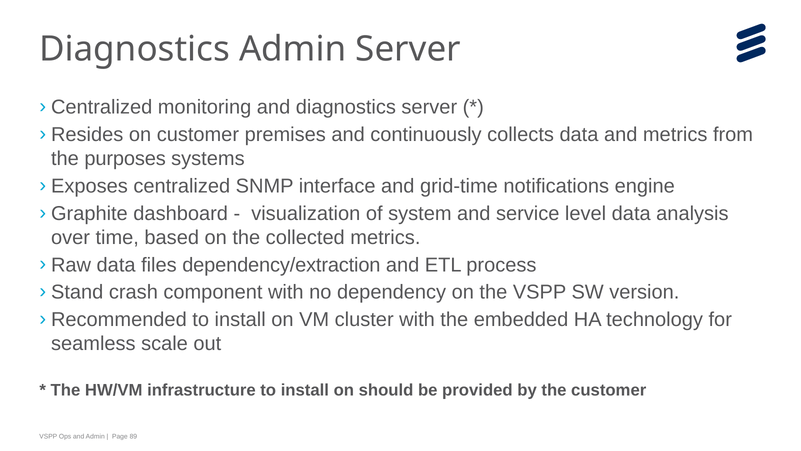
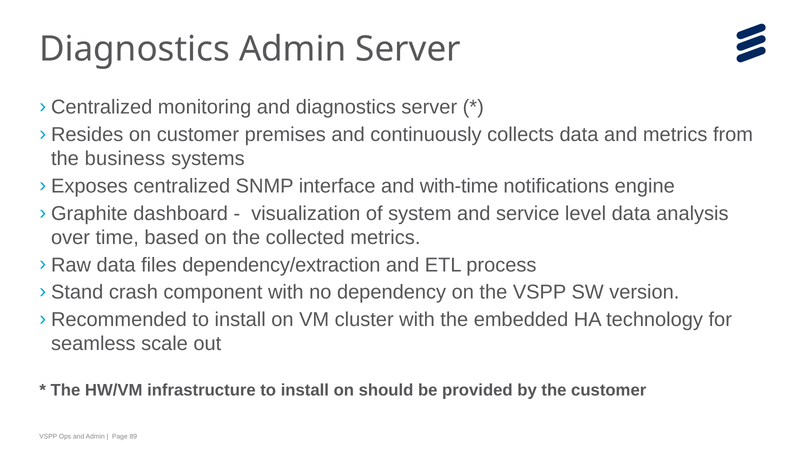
purposes: purposes -> business (125, 159)
grid-time: grid-time -> with-time (459, 186)
